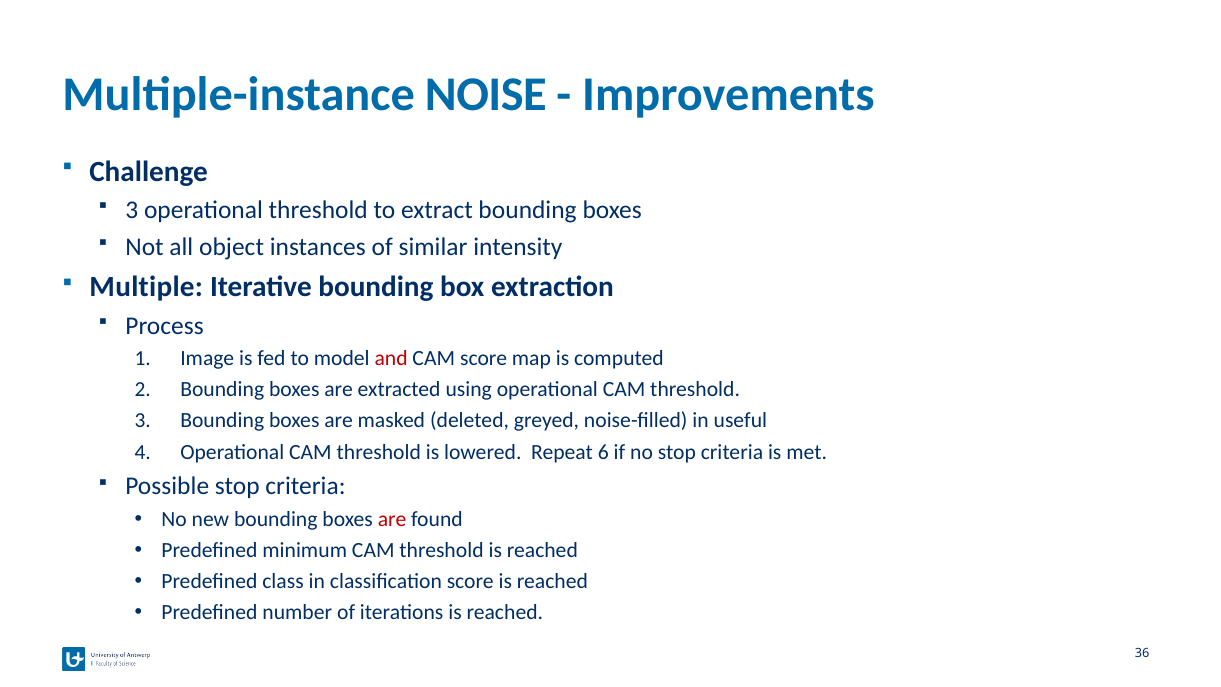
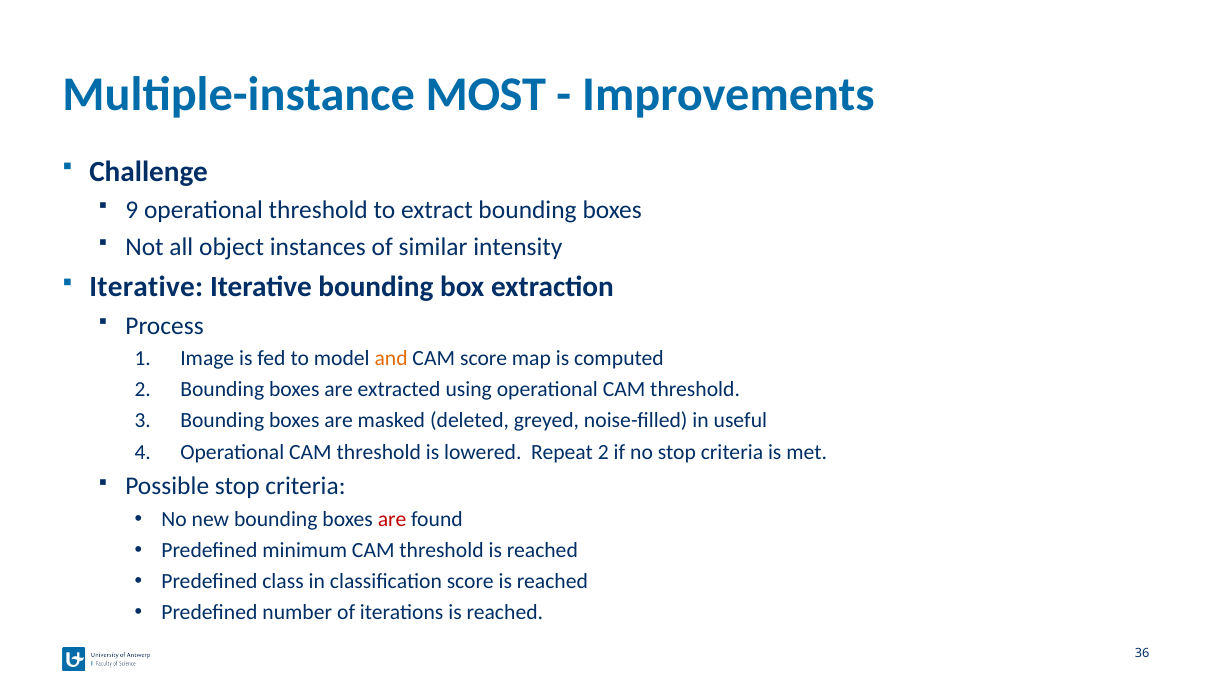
NOISE: NOISE -> MOST (486, 95)
3: 3 -> 9 (132, 210)
Multiple: Multiple -> Iterative (146, 287)
and colour: red -> orange (391, 359)
Repeat 6: 6 -> 2 (603, 452)
